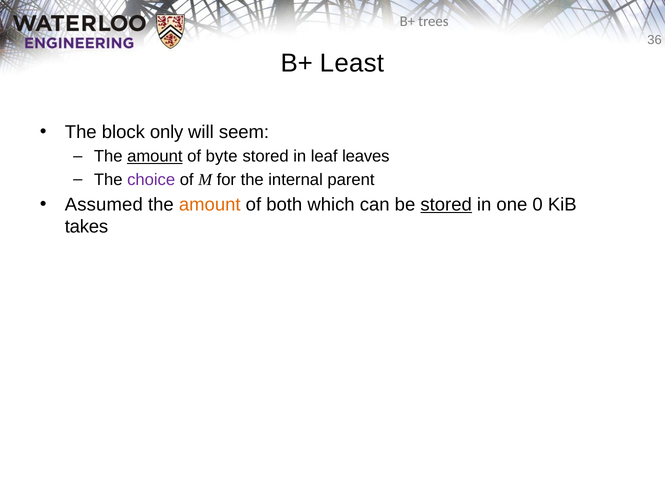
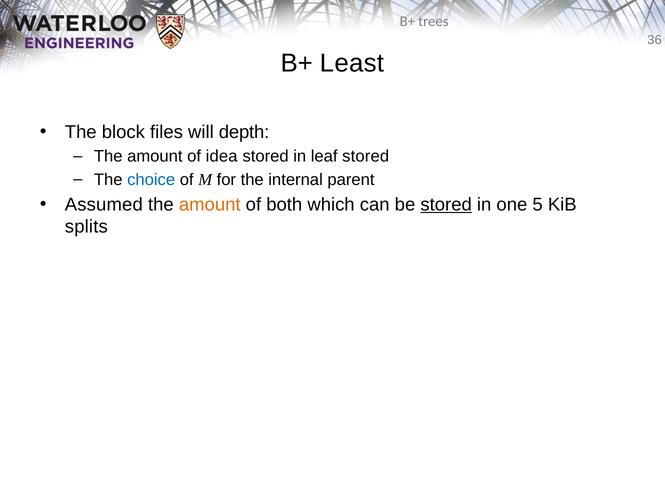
only: only -> files (167, 132)
seem: seem -> depth (244, 132)
amount underline: present -> none (155, 156)
byte: byte -> idea (222, 156)
leaf leaves: leaves -> stored (366, 156)
choice colour: purple -> blue (151, 180)
0: 0 -> 5 (538, 205)
takes: takes -> splits (86, 227)
